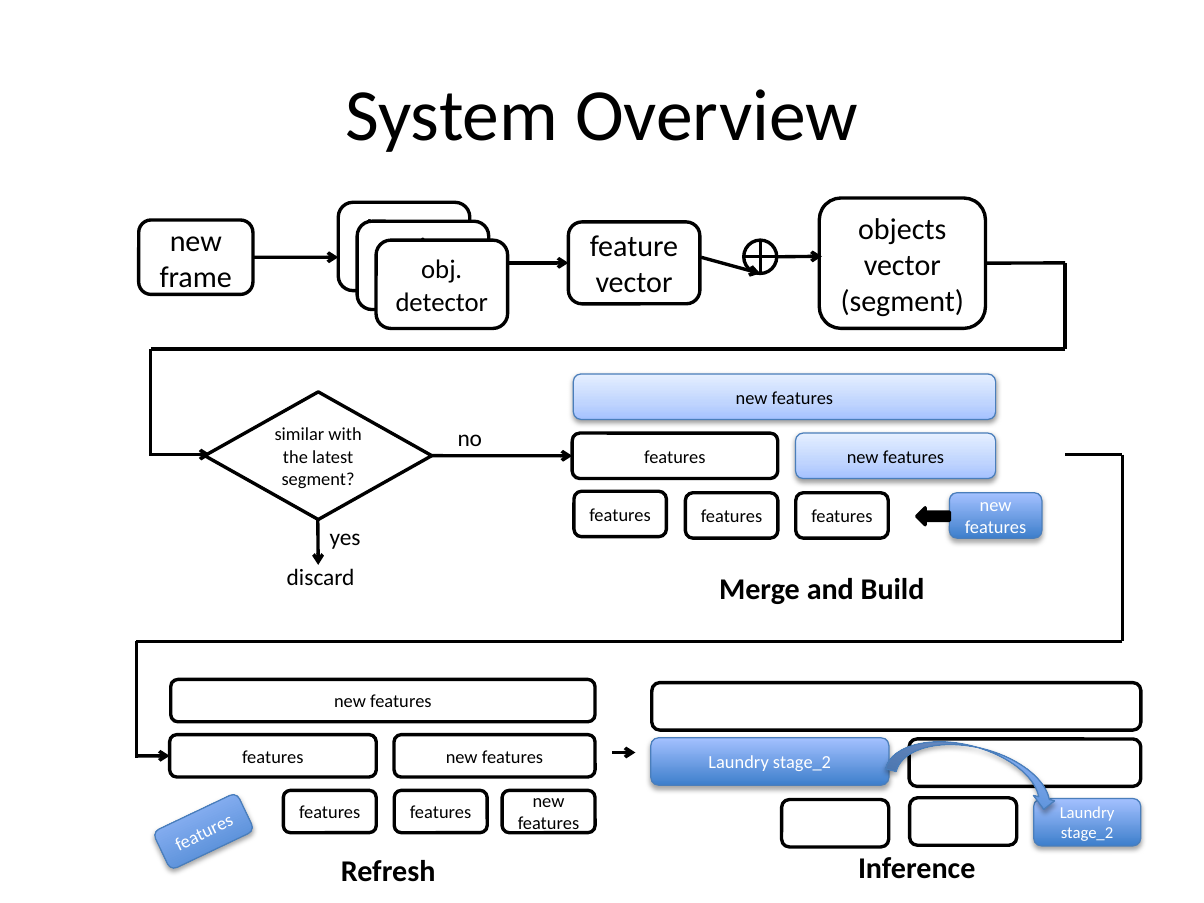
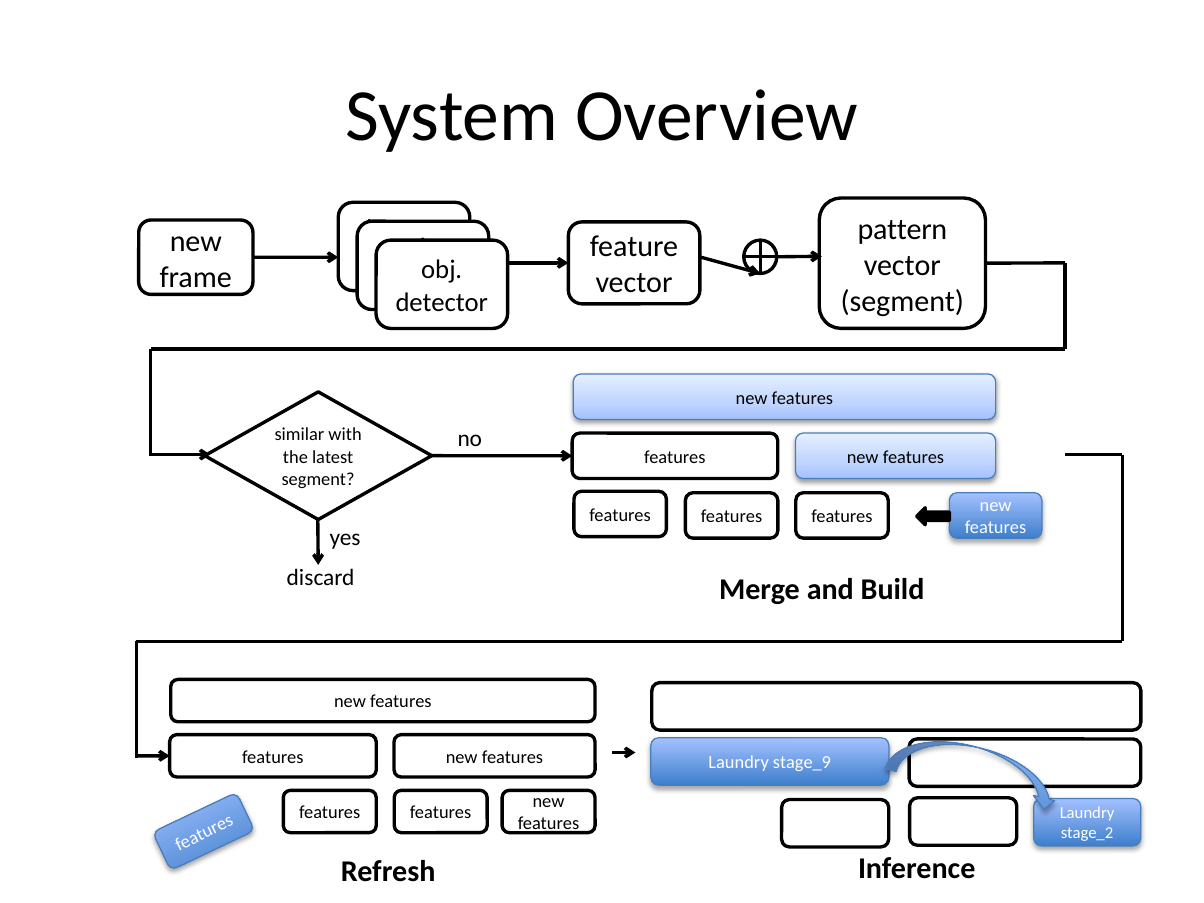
objects: objects -> pattern (902, 229)
stage_2: stage_2 -> stage_9 (802, 763)
